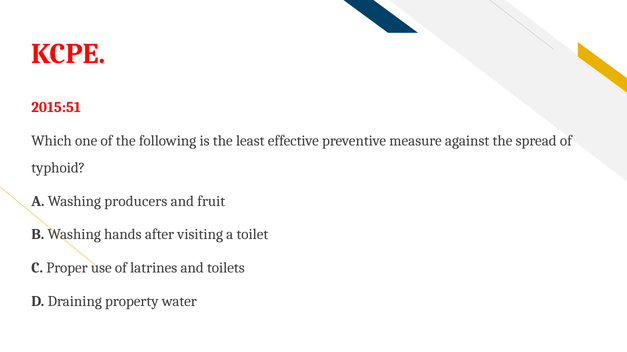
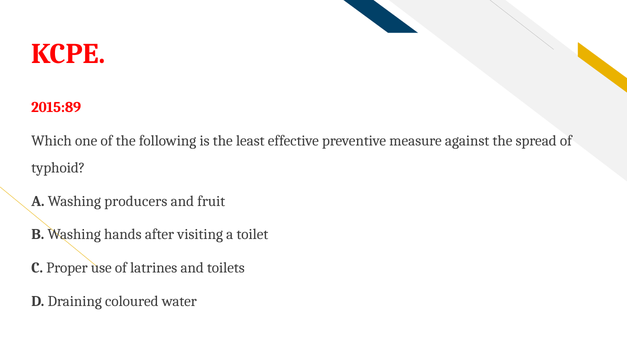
2015:51: 2015:51 -> 2015:89 (56, 107)
property: property -> coloured (132, 302)
